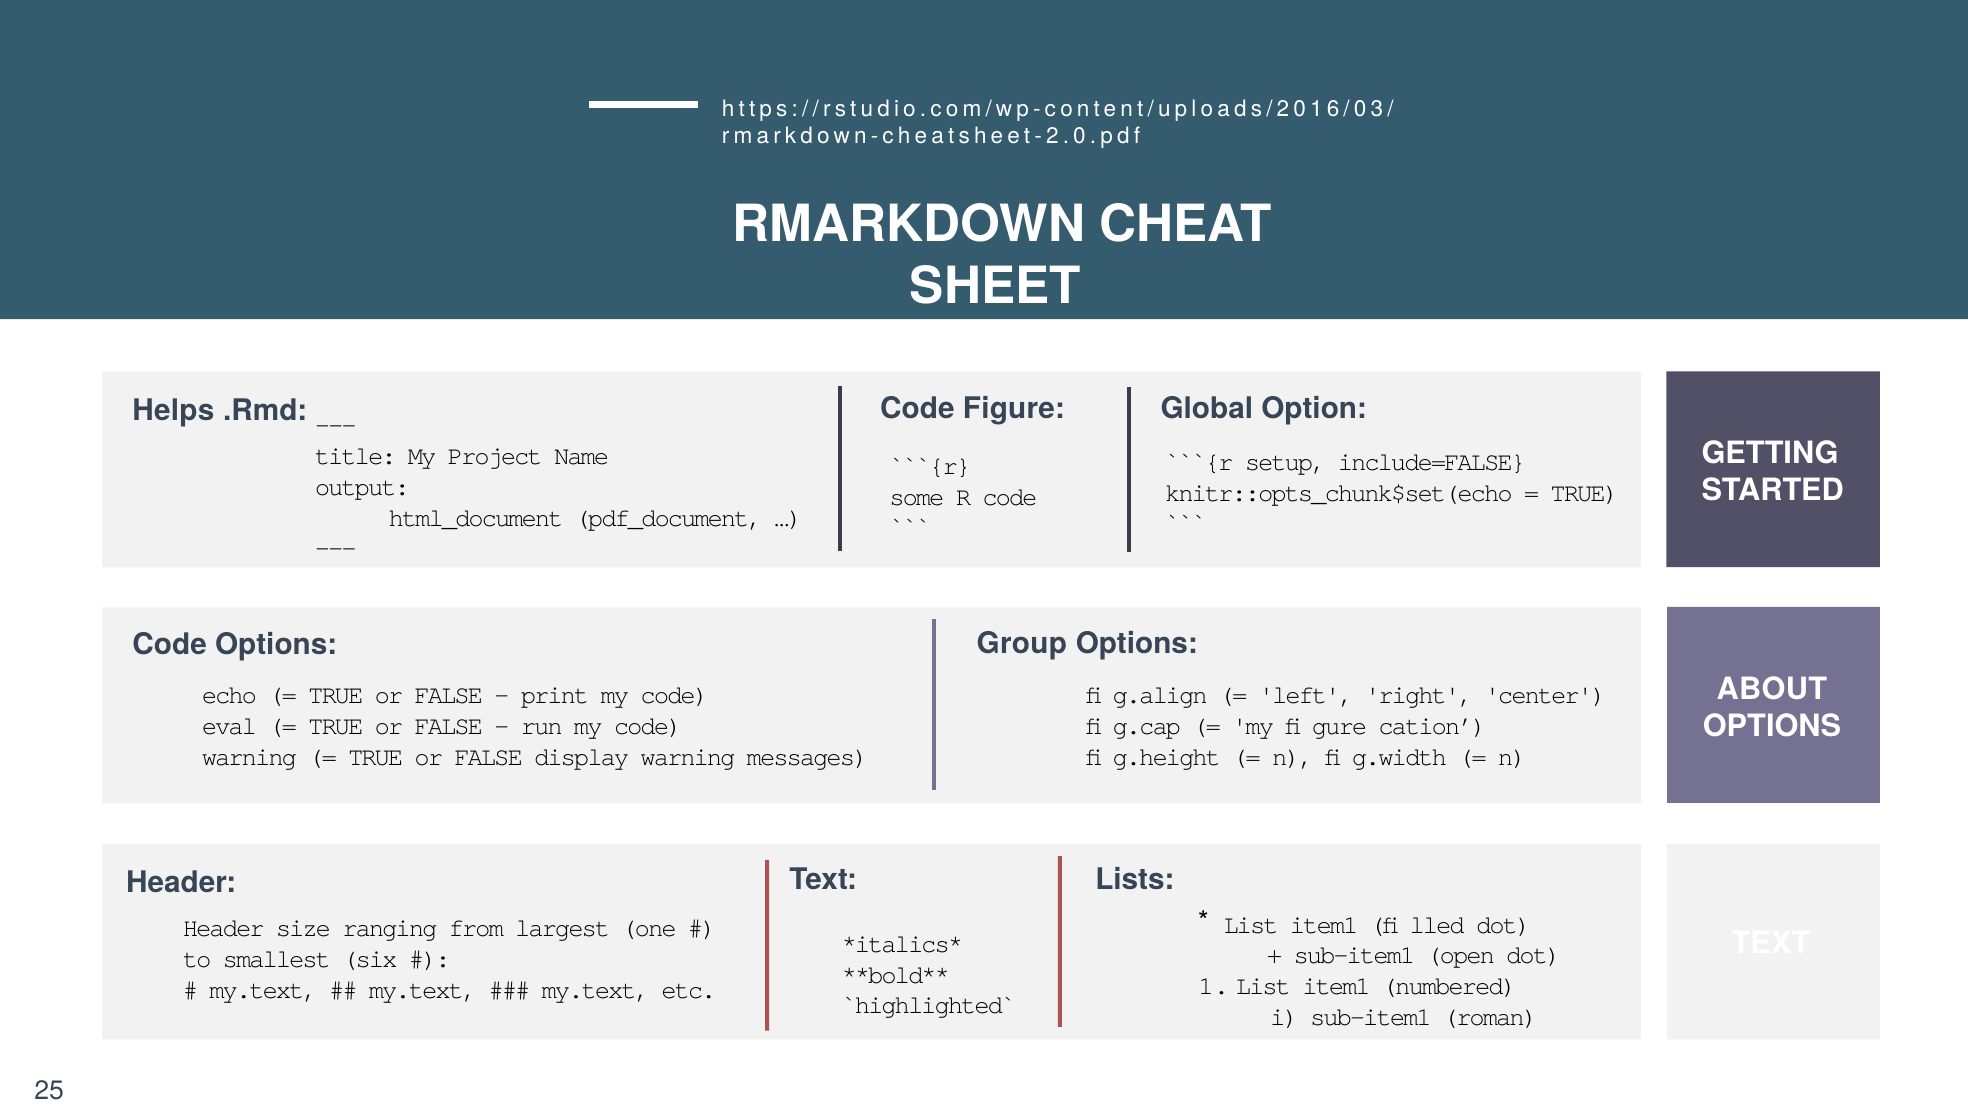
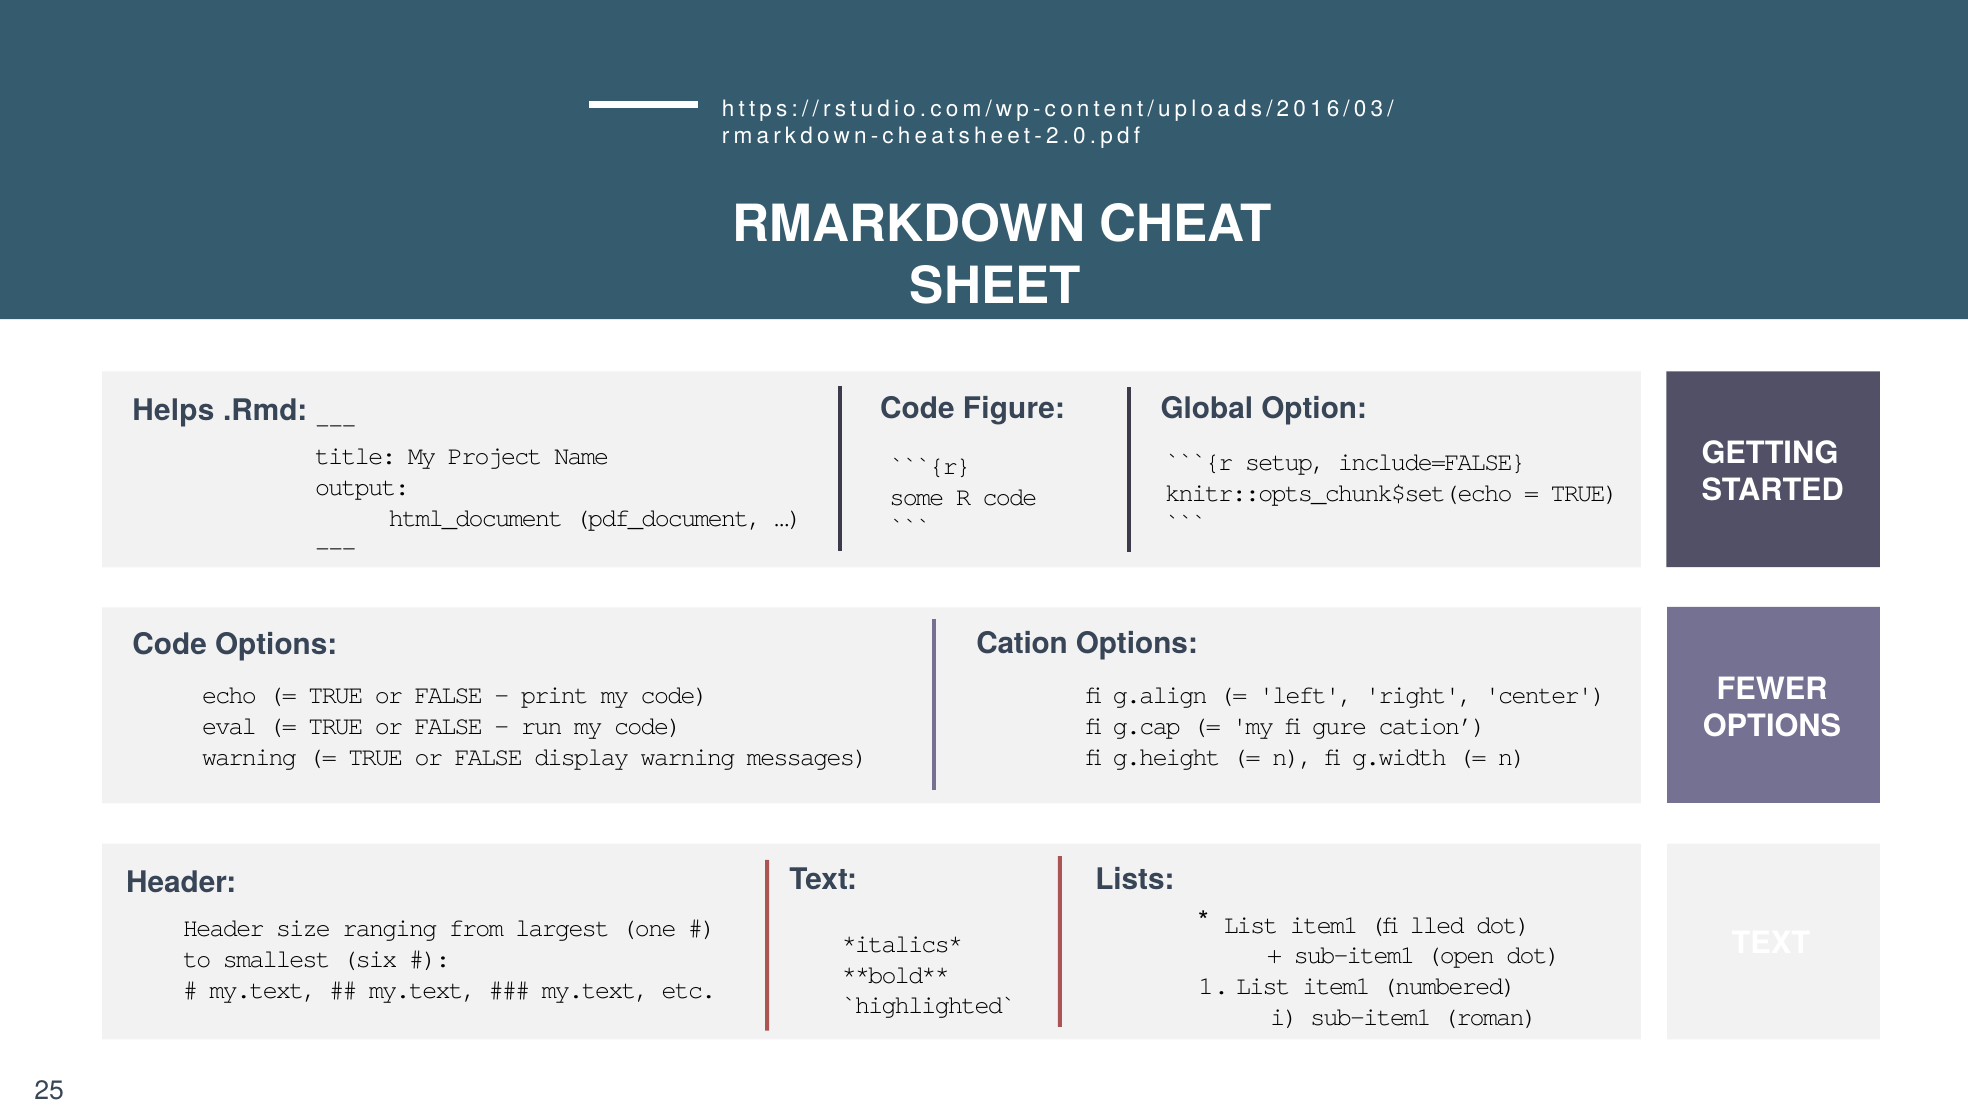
Group: Group -> Cation (1022, 644)
ABOUT: ABOUT -> FEWER (1772, 689)
